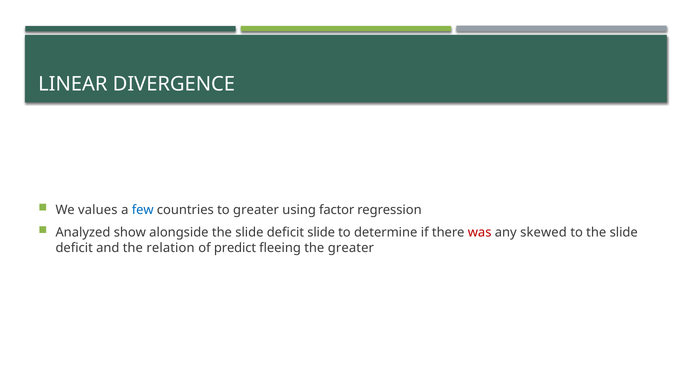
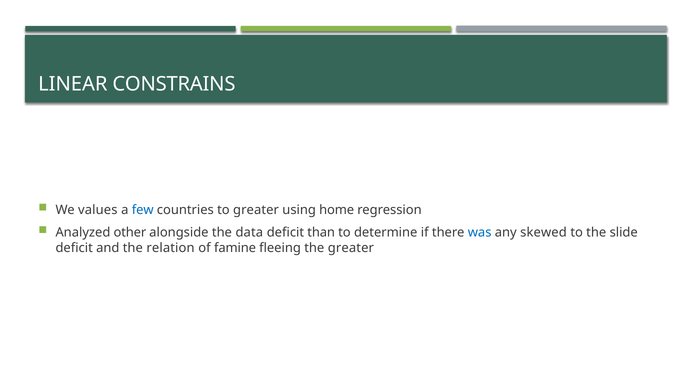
DIVERGENCE: DIVERGENCE -> CONSTRAINS (174, 84)
factor: factor -> home (337, 210)
show: show -> other (130, 233)
alongside the slide: slide -> data (249, 233)
deficit slide: slide -> than (321, 233)
was colour: red -> blue (480, 233)
predict: predict -> famine (235, 248)
